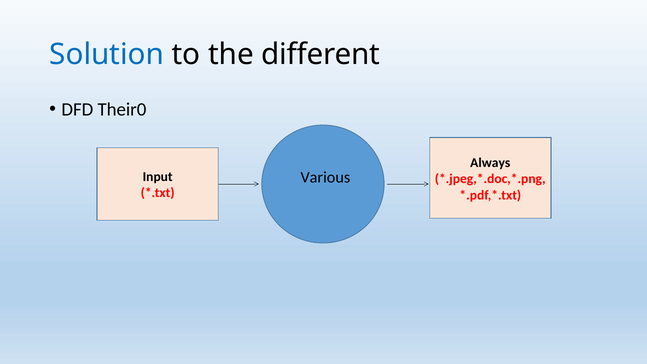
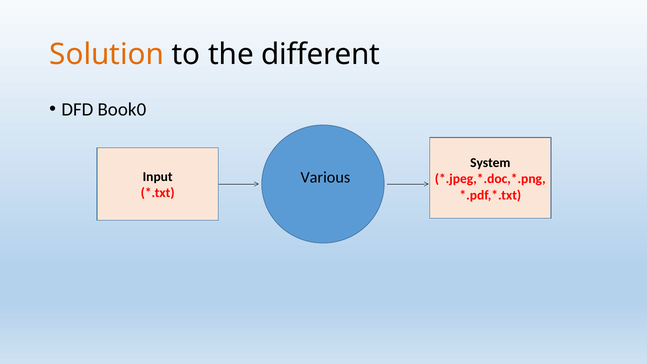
Solution colour: blue -> orange (107, 54)
Their0: Their0 -> Book0 (122, 109)
Always: Always -> System (490, 163)
